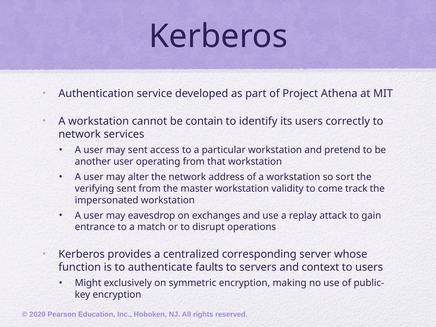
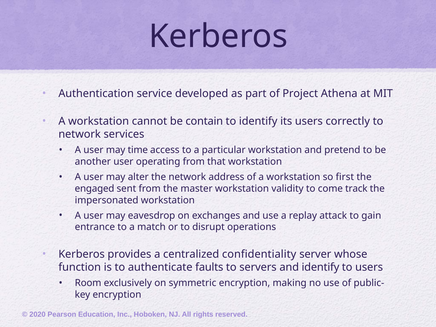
may sent: sent -> time (138, 150)
sort: sort -> first (345, 177)
verifying: verifying -> engaged (95, 189)
corresponding: corresponding -> confidentiality (259, 254)
and context: context -> identify (320, 267)
Might: Might -> Room (88, 283)
